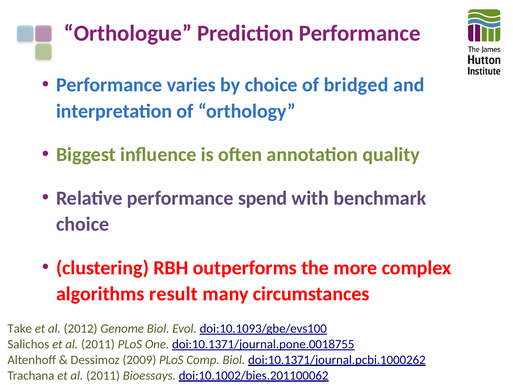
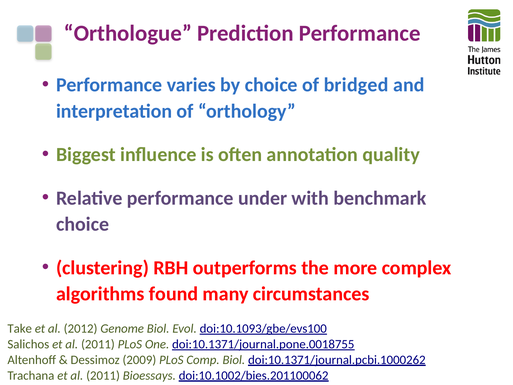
spend: spend -> under (263, 198)
result: result -> found (174, 294)
